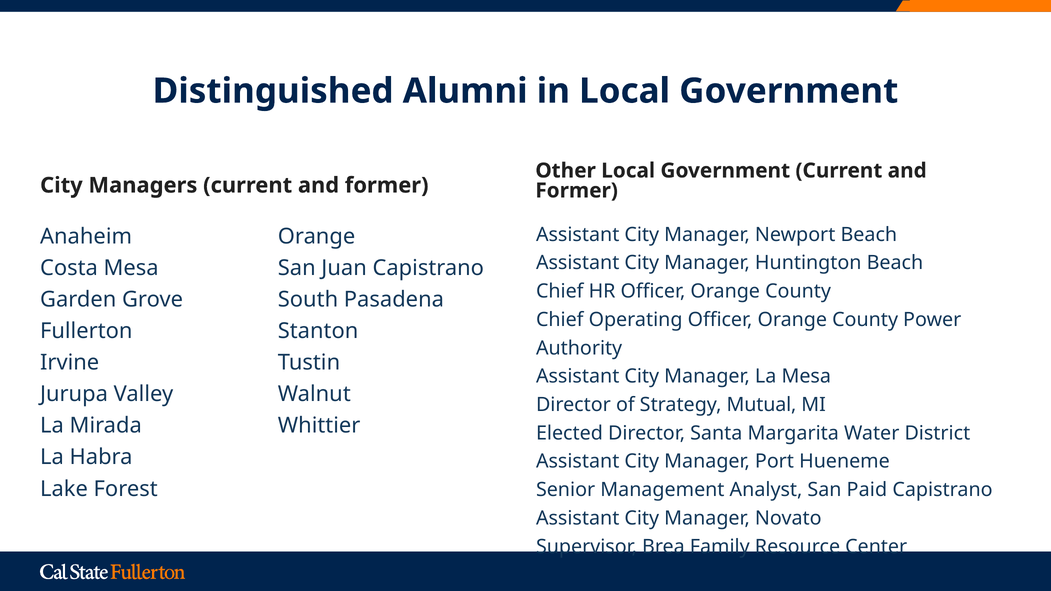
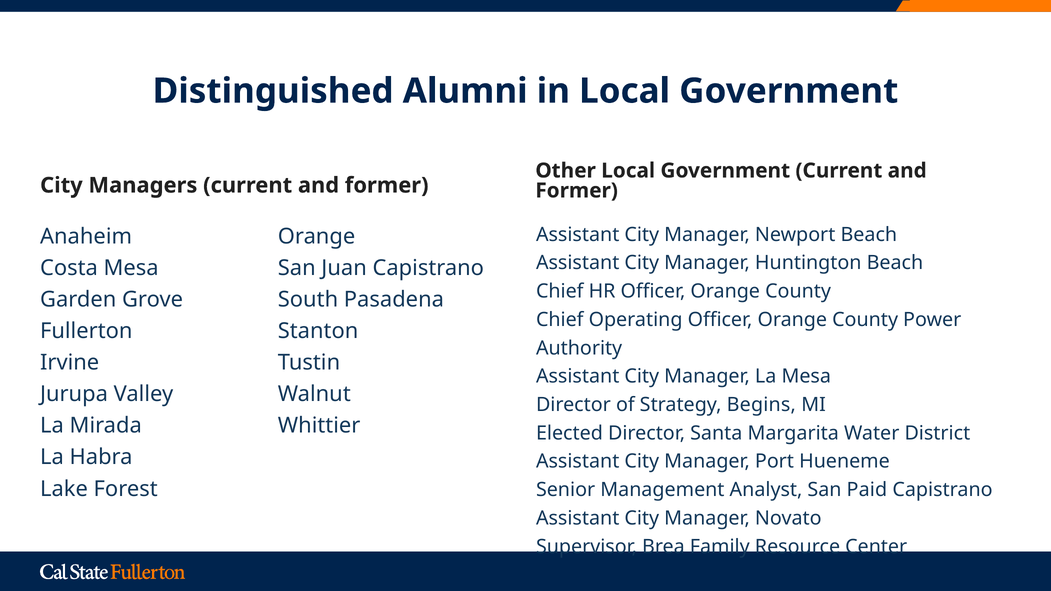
Mutual: Mutual -> Begins (761, 405)
